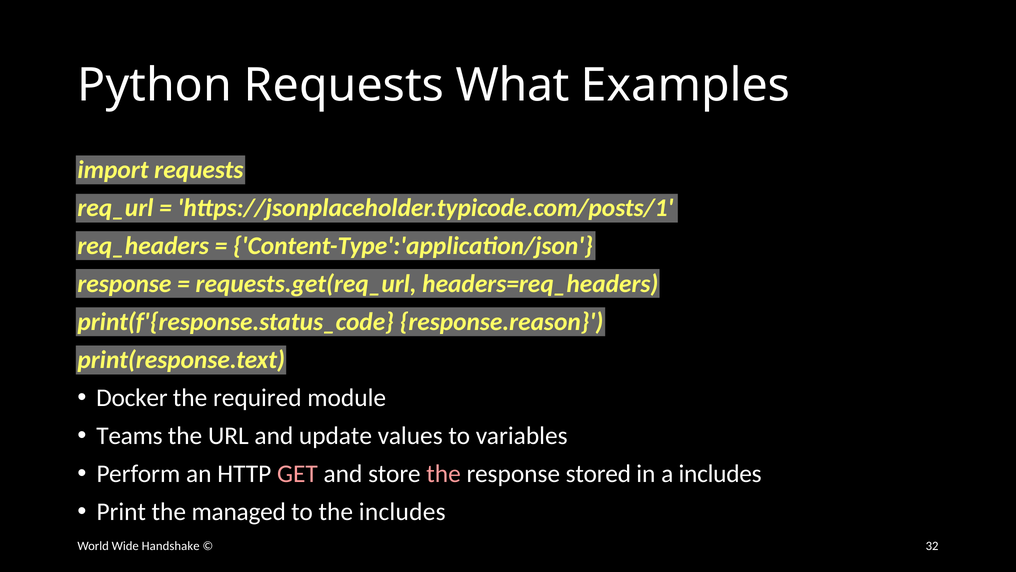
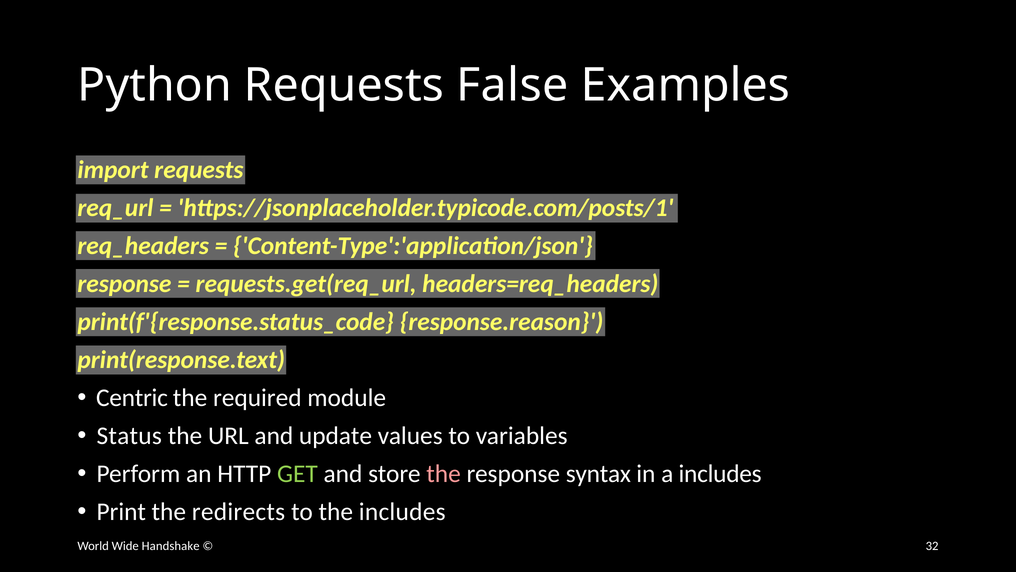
What: What -> False (512, 85)
Docker: Docker -> Centric (132, 398)
Teams: Teams -> Status (129, 436)
GET colour: pink -> light green (297, 474)
stored: stored -> syntax (598, 474)
managed: managed -> redirects (238, 512)
